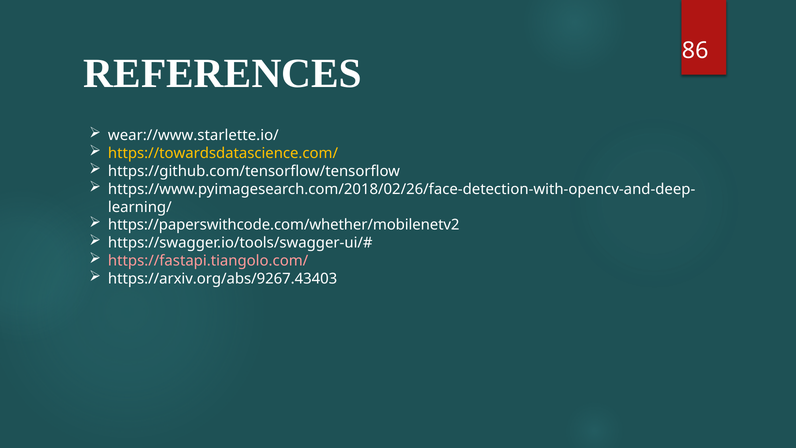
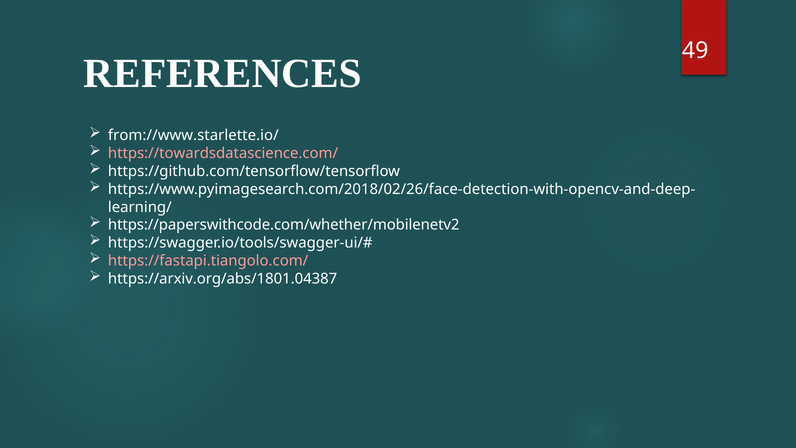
86: 86 -> 49 (695, 50)
wear://www.starlette.io/: wear://www.starlette.io/ -> from://www.starlette.io/ (193, 135)
https://towardsdatascience.com/ colour: yellow -> pink (223, 153)
https://arxiv.org/abs/9267.43403: https://arxiv.org/abs/9267.43403 -> https://arxiv.org/abs/1801.04387 (223, 279)
